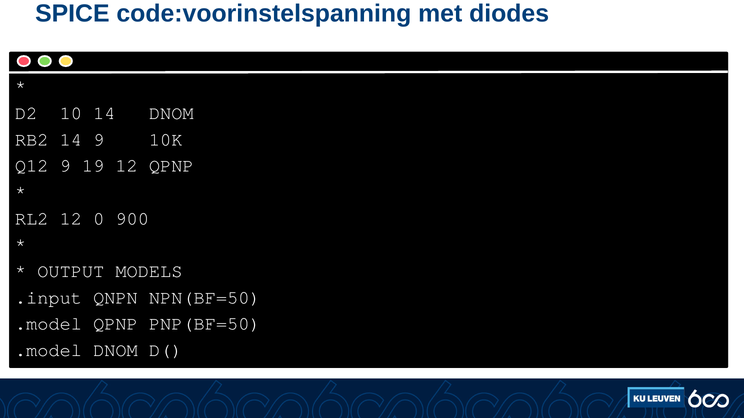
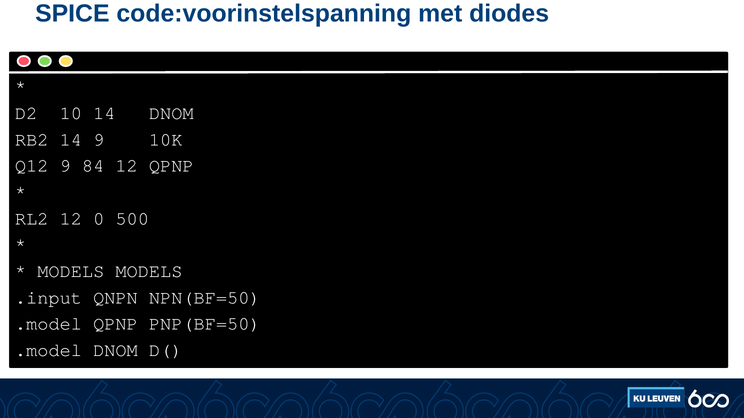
19: 19 -> 84 (93, 166)
900: 900 -> 500 (132, 219)
OUTPUT: OUTPUT -> MODELS (71, 271)
